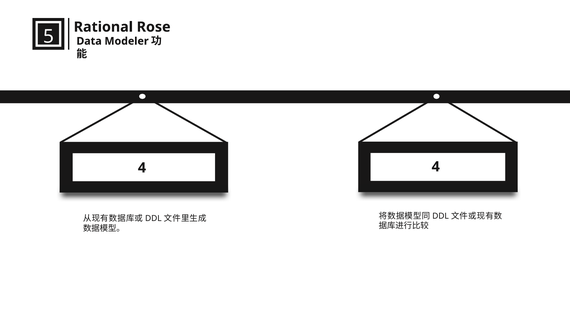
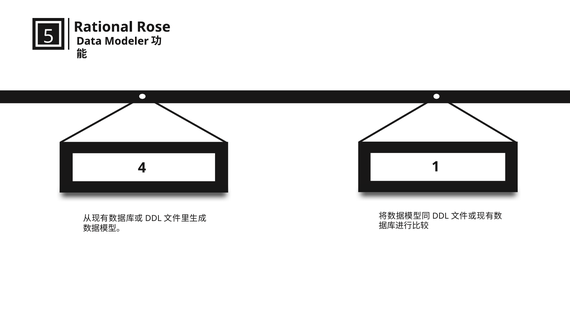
4 4: 4 -> 1 (436, 167)
